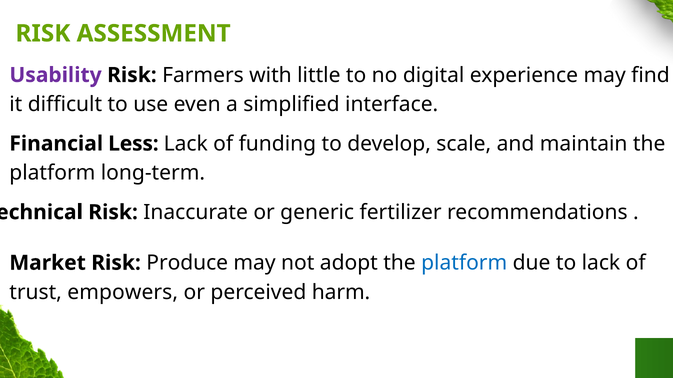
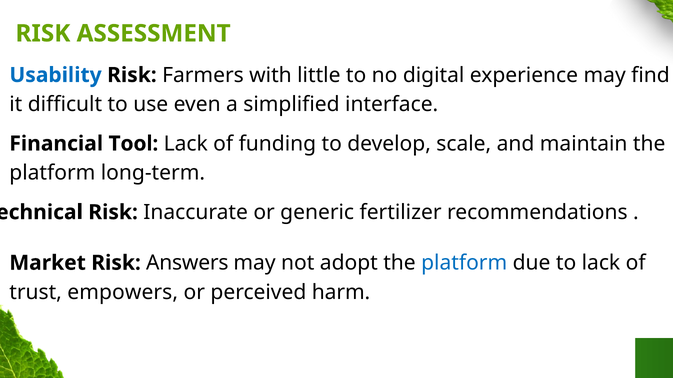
Usability colour: purple -> blue (55, 75)
Less: Less -> Tool (133, 144)
Produce: Produce -> Answers (187, 263)
